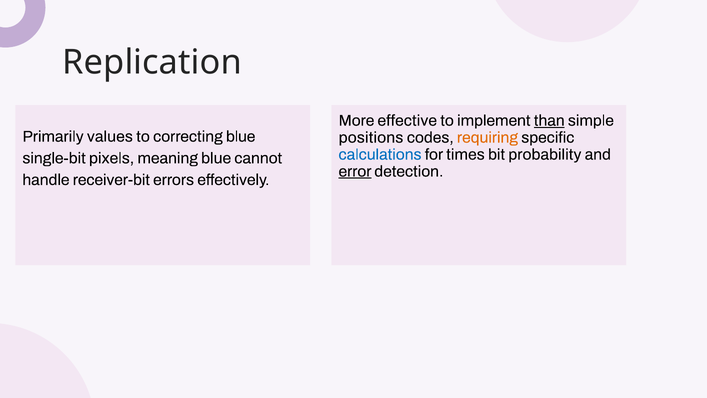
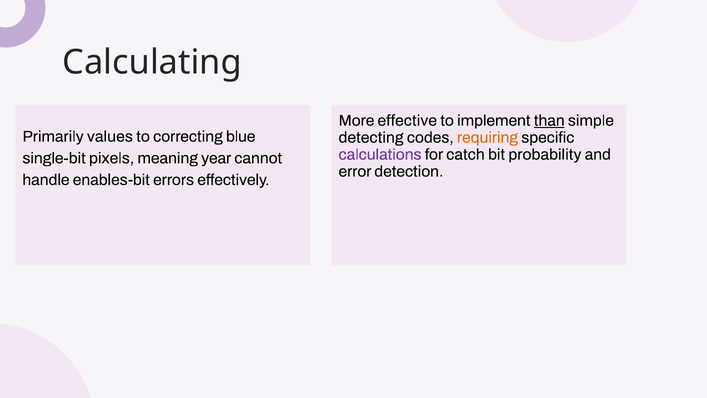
Replication: Replication -> Calculating (152, 62)
positions: positions -> detecting (371, 137)
calculations colour: blue -> purple (380, 154)
times: times -> catch (465, 154)
meaning blue: blue -> year (216, 158)
error underline: present -> none (355, 171)
receiver-bit: receiver-bit -> enables-bit (111, 180)
